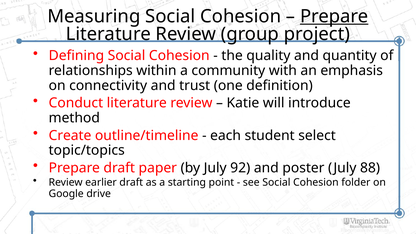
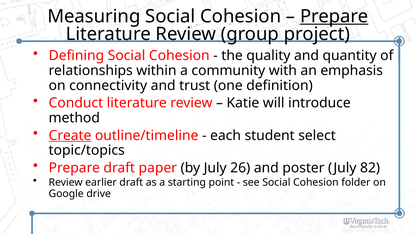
Create underline: none -> present (70, 135)
92: 92 -> 26 (240, 168)
88: 88 -> 82 (370, 168)
